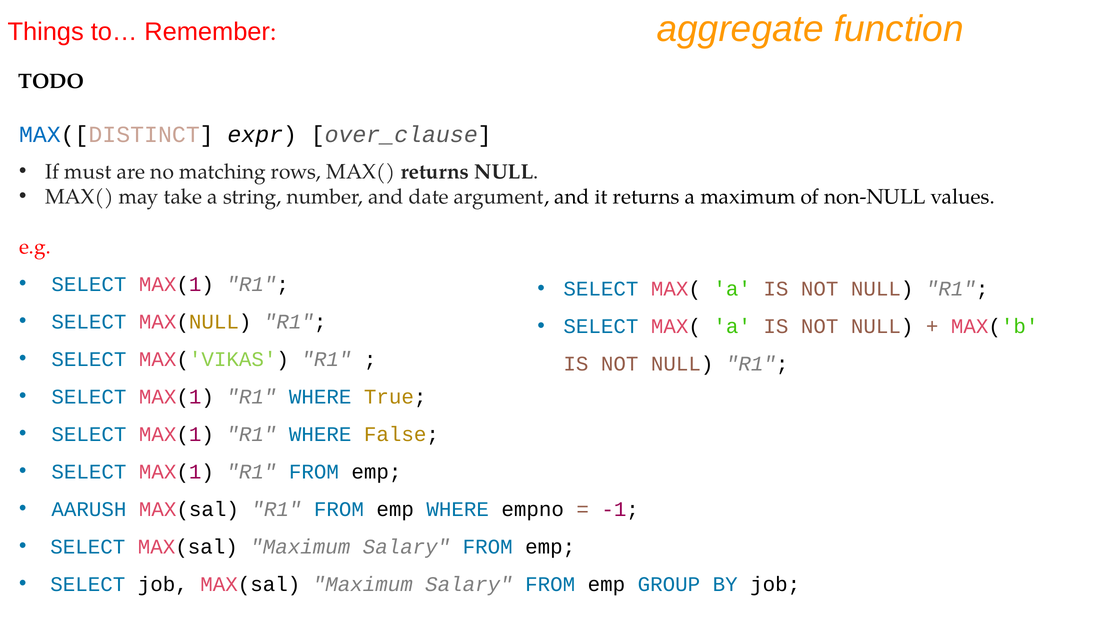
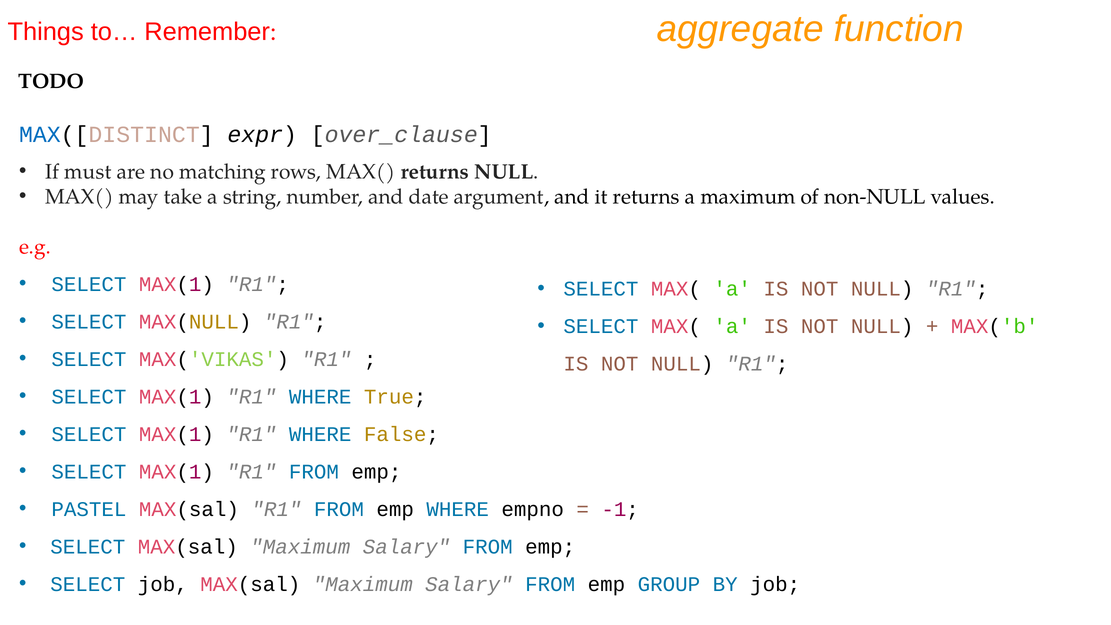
AARUSH: AARUSH -> PASTEL (89, 509)
